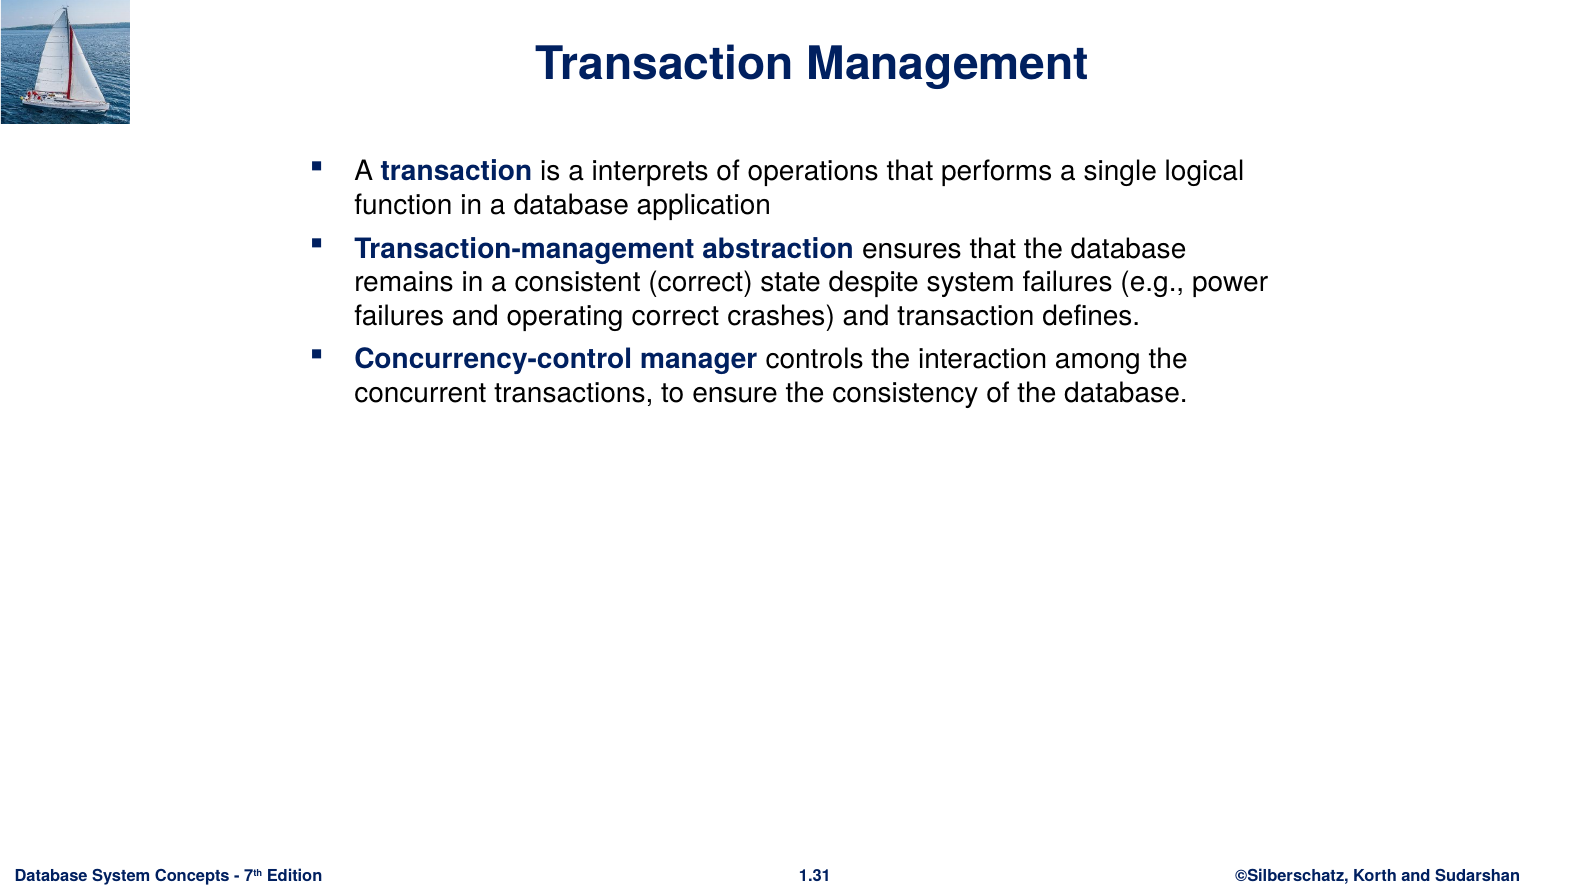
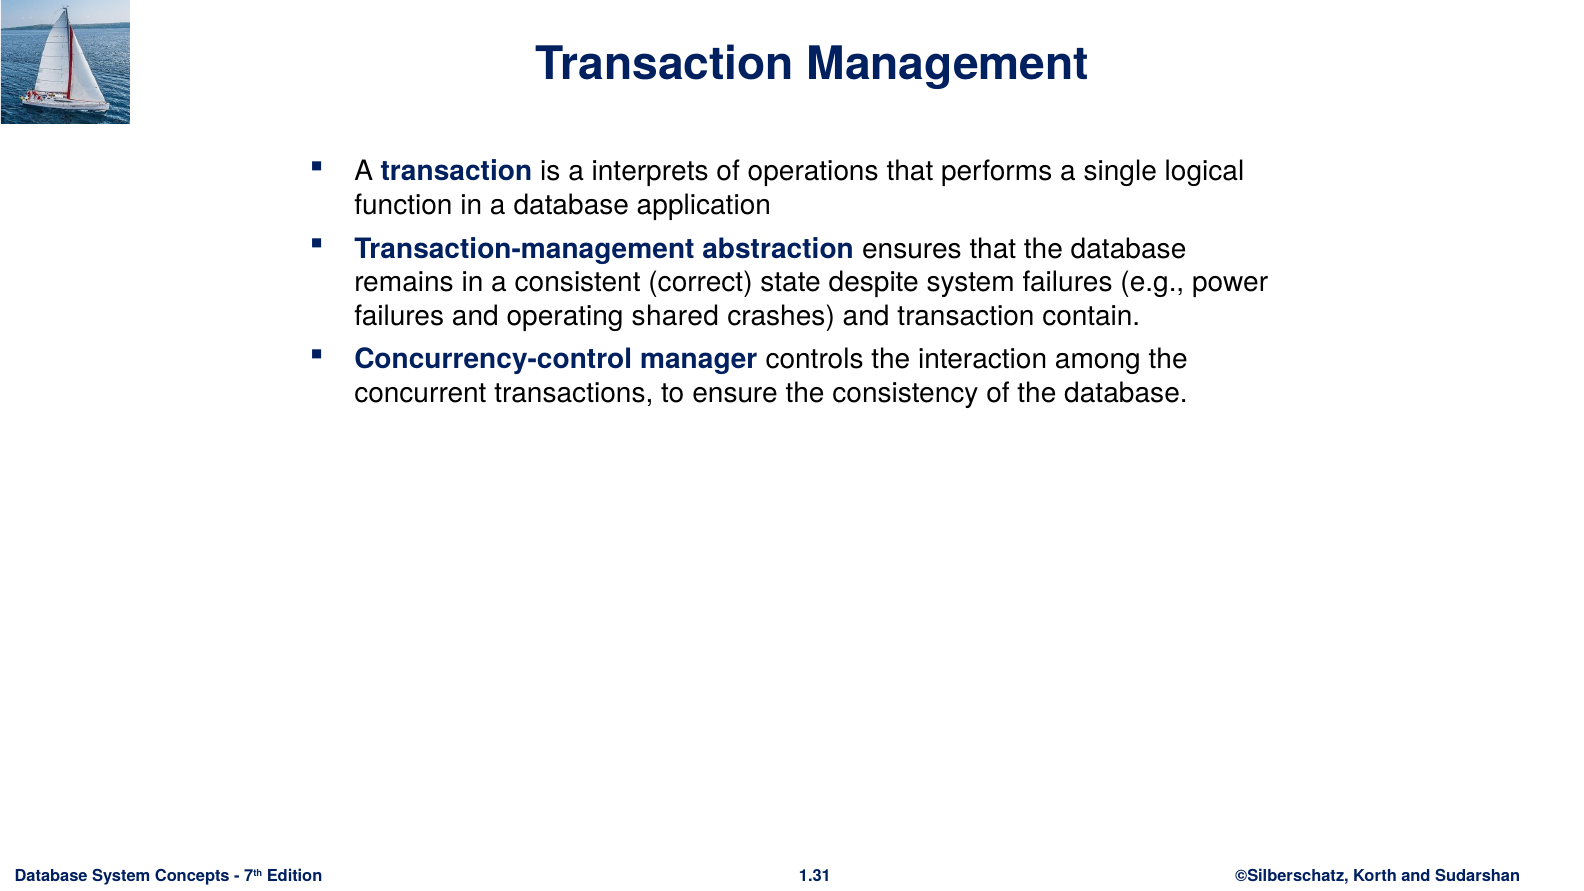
operating correct: correct -> shared (675, 316)
defines: defines -> contain (1091, 316)
